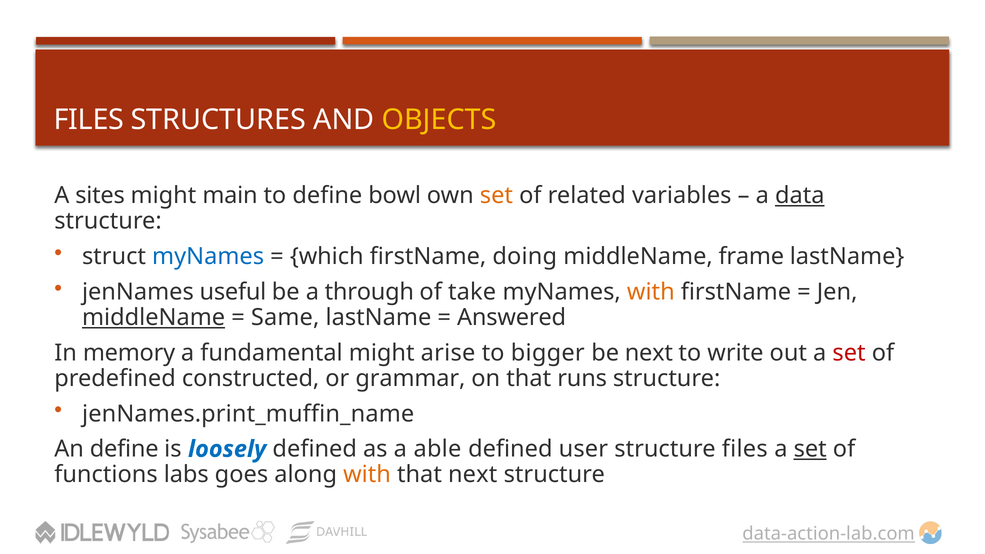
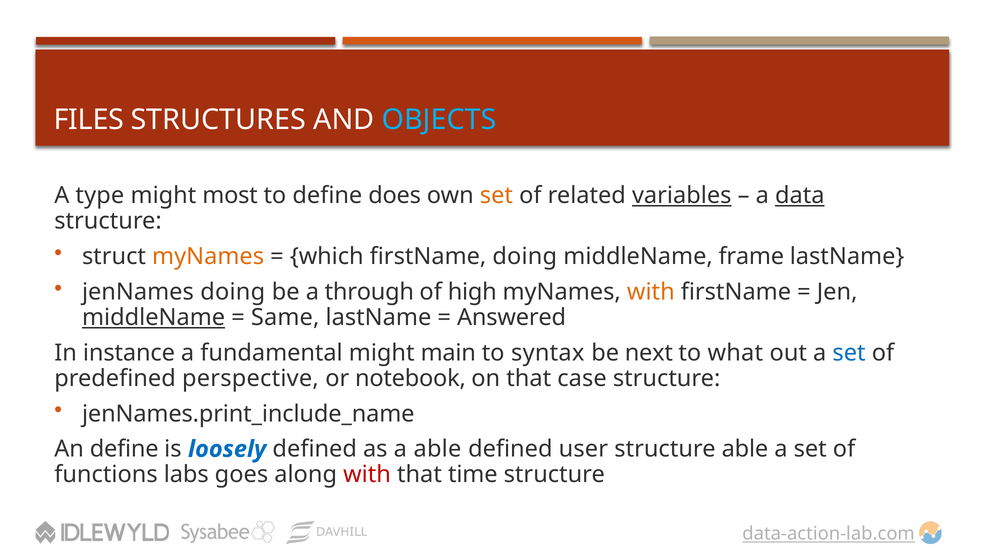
OBJECTS colour: yellow -> light blue (439, 120)
sites: sites -> type (100, 196)
main: main -> most (230, 196)
bowl: bowl -> does (395, 196)
variables underline: none -> present (682, 196)
myNames colour: blue -> orange (208, 257)
jenNames useful: useful -> doing (233, 292)
take: take -> high (472, 292)
memory: memory -> instance (129, 353)
arise: arise -> main (448, 353)
bigger: bigger -> syntax (548, 353)
write: write -> what (735, 353)
set colour: red -> blue (849, 353)
constructed: constructed -> perspective (250, 378)
grammar: grammar -> notebook (410, 378)
runs: runs -> case (582, 378)
jenNames.print_muffin_name: jenNames.print_muffin_name -> jenNames.print_include_name (248, 414)
structure files: files -> able (745, 449)
set underline: present -> none (810, 449)
with colour: orange -> red (367, 475)
that next: next -> time (473, 475)
